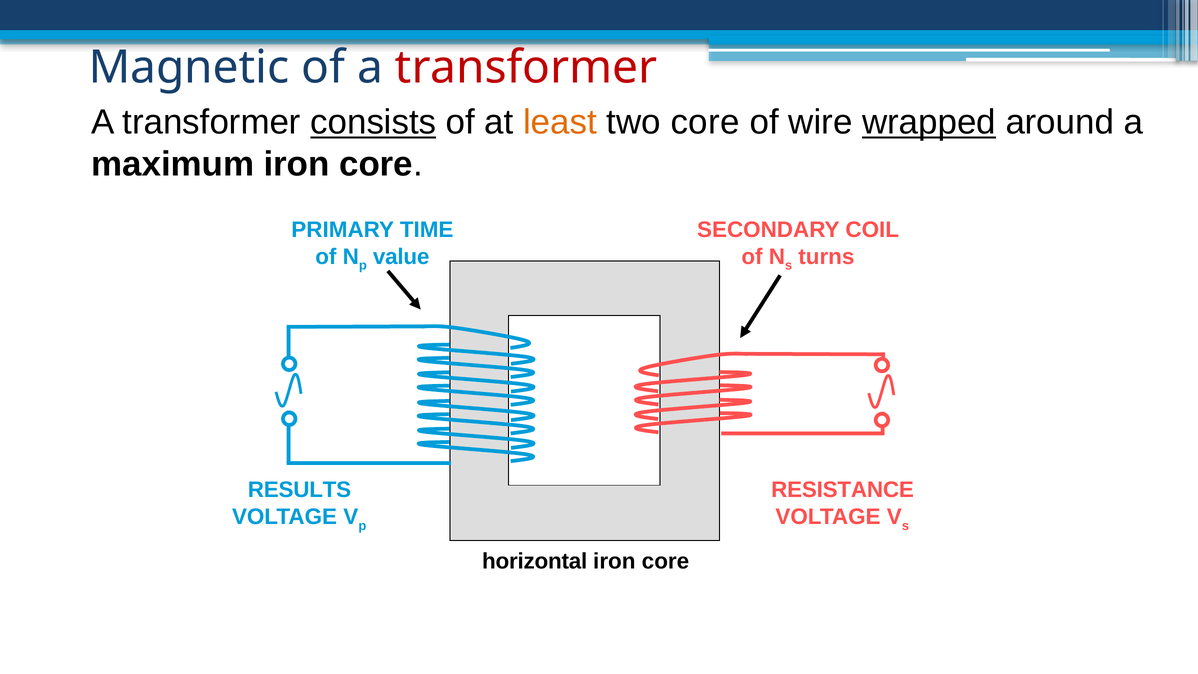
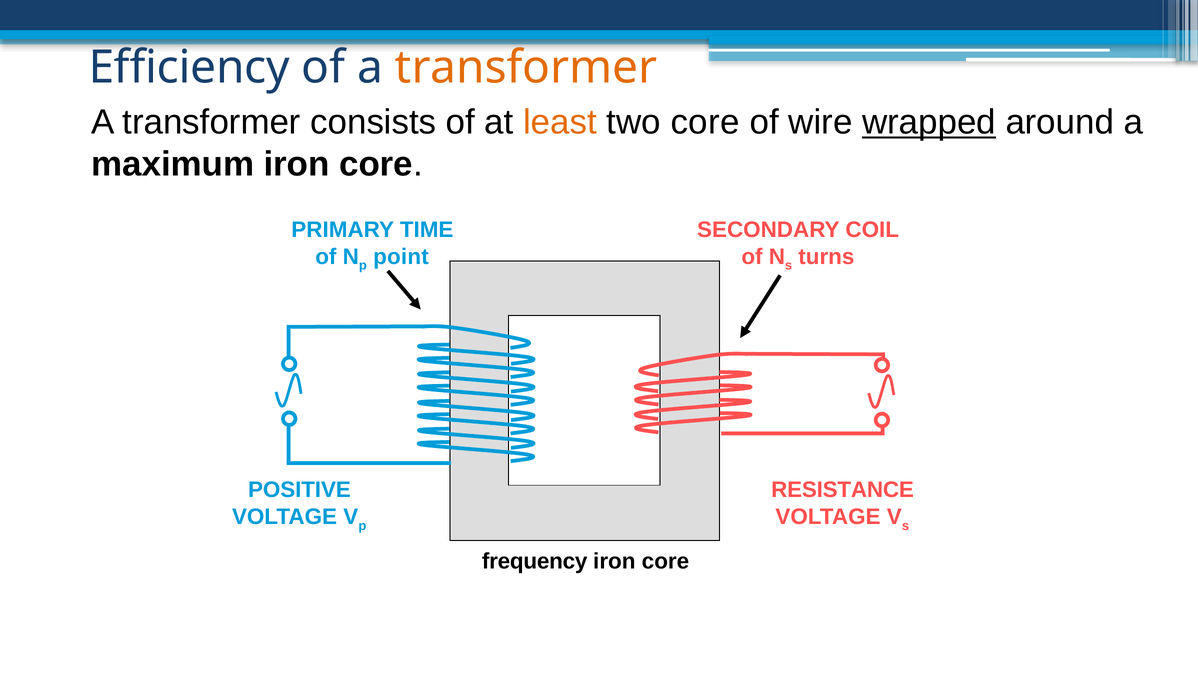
Magnetic: Magnetic -> Efficiency (189, 68)
transformer colour: red -> orange (526, 68)
consists underline: present -> none (373, 122)
value: value -> point (401, 257)
RESULTS: RESULTS -> POSITIVE (299, 490)
horizontal: horizontal -> frequency (535, 561)
